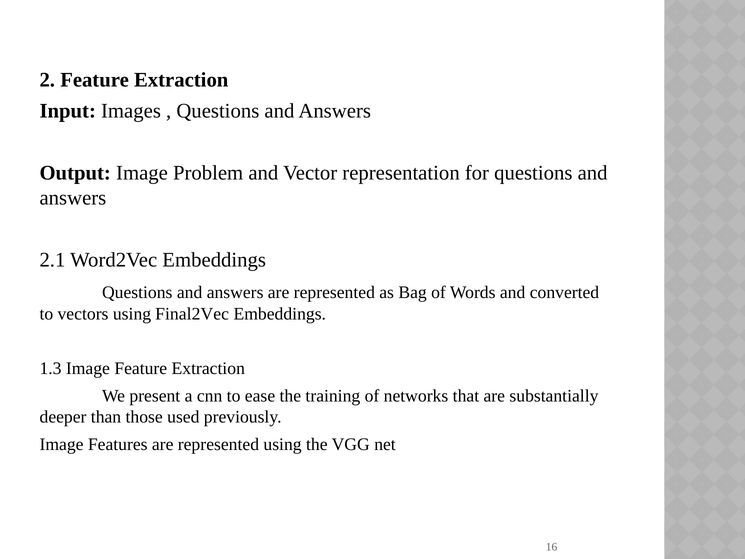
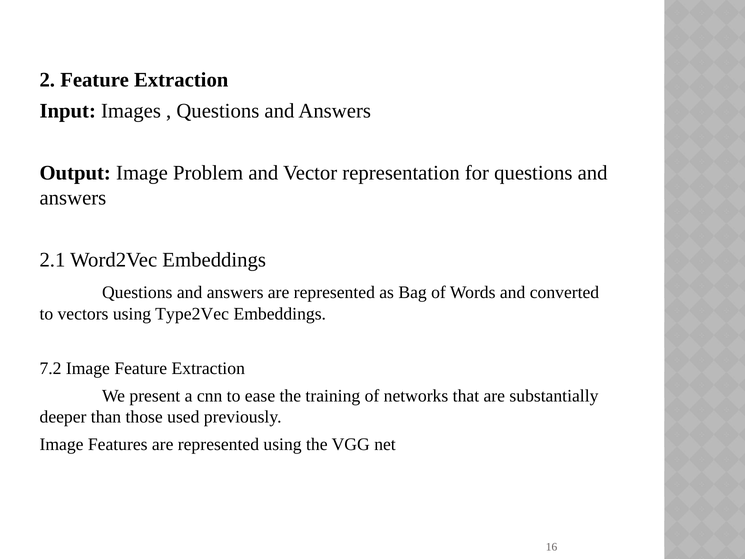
Final2Vec: Final2Vec -> Type2Vec (192, 314)
1.3: 1.3 -> 7.2 (51, 368)
